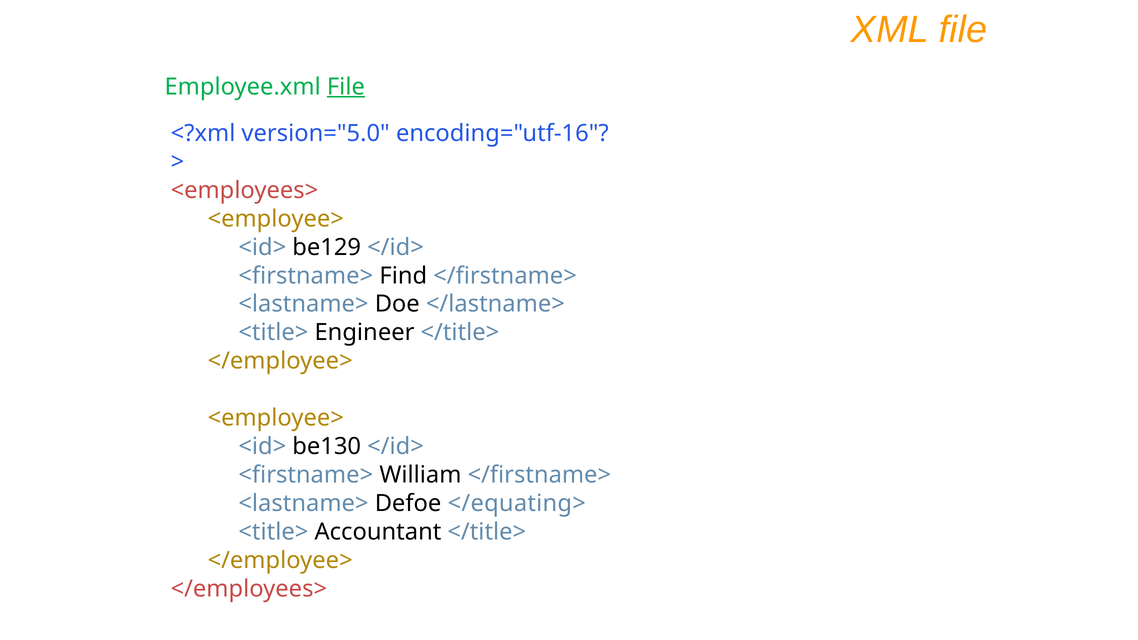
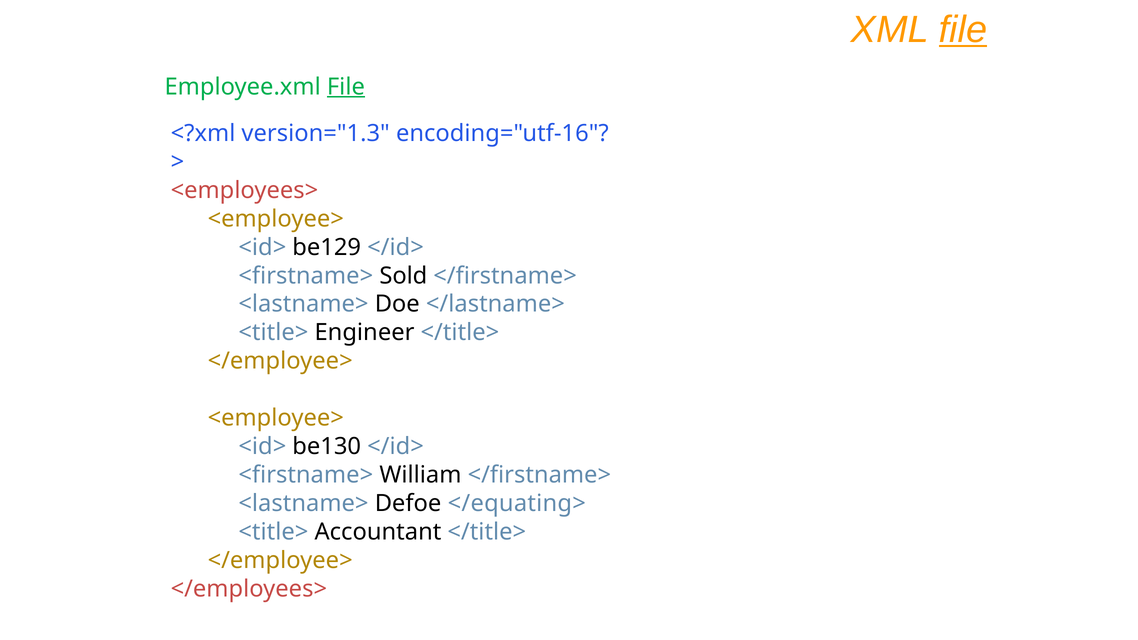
file underline: none -> present (963, 30)
version="5.0: version="5.0 -> version="1.3 (316, 133)
Find: Find -> Sold (403, 276)
